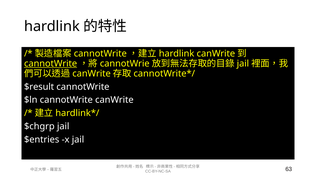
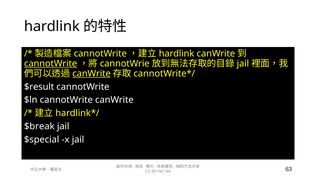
canWrite underline: none -> present (92, 74)
$chgrp: $chgrp -> $break (39, 127)
$entries: $entries -> $special (42, 140)
